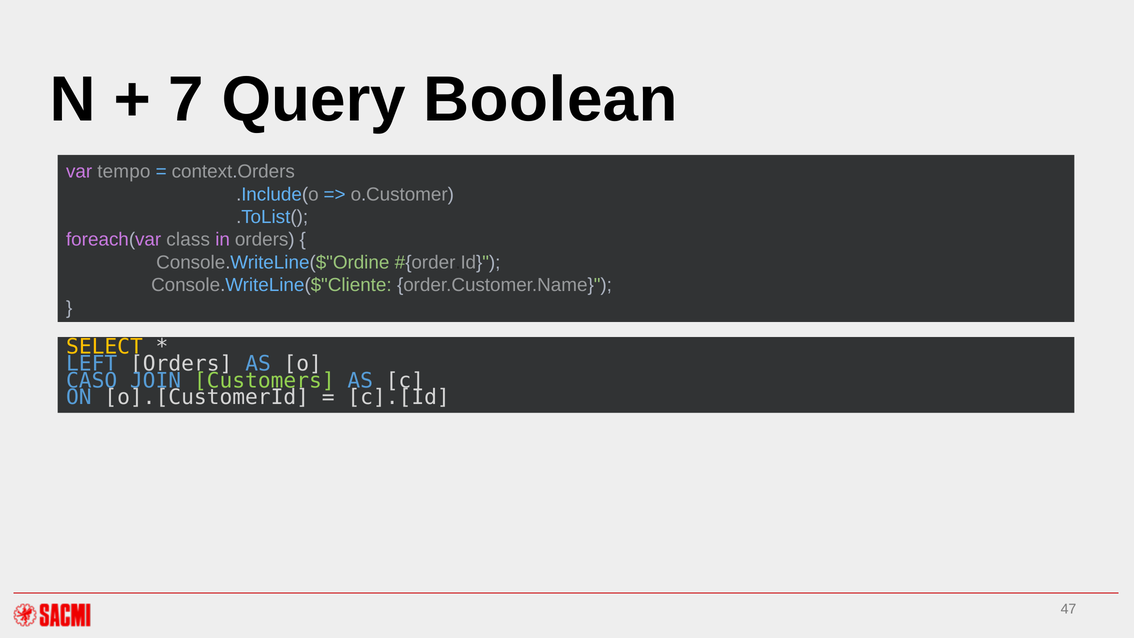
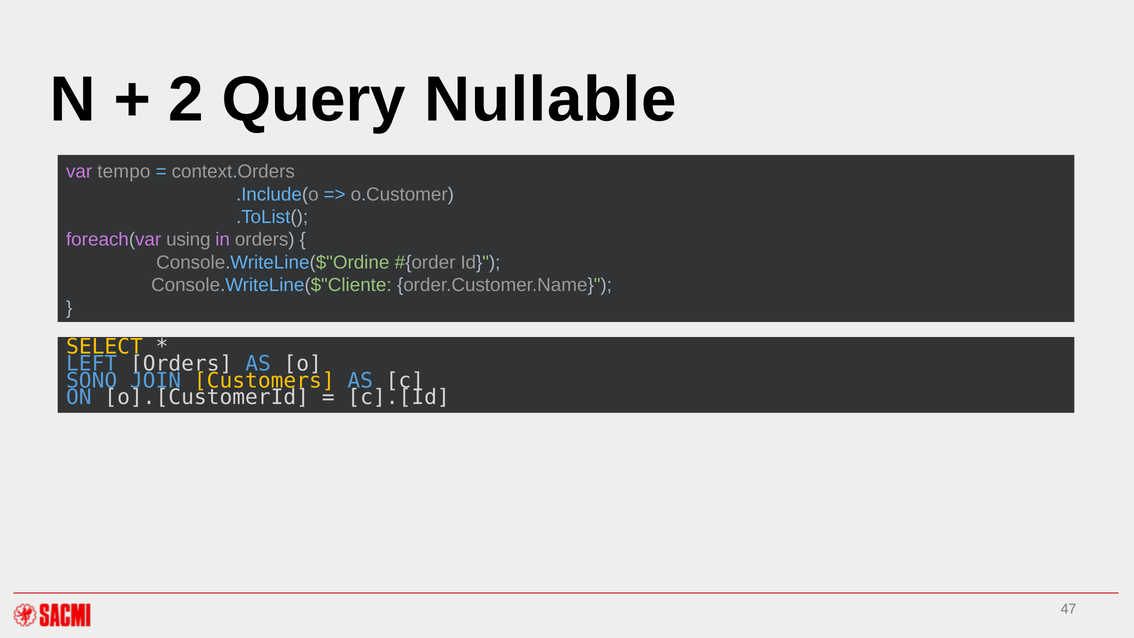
7: 7 -> 2 (186, 100)
Boolean: Boolean -> Nullable (551, 100)
class: class -> using (188, 240)
CASO: CASO -> SONO (92, 380)
Customers colour: light green -> yellow (264, 380)
